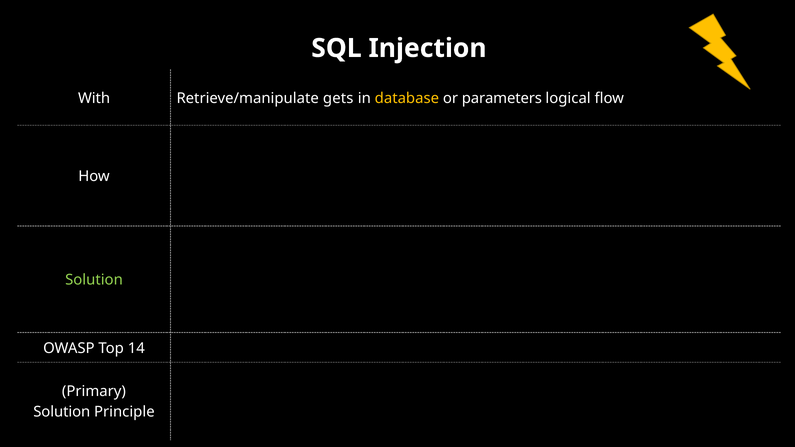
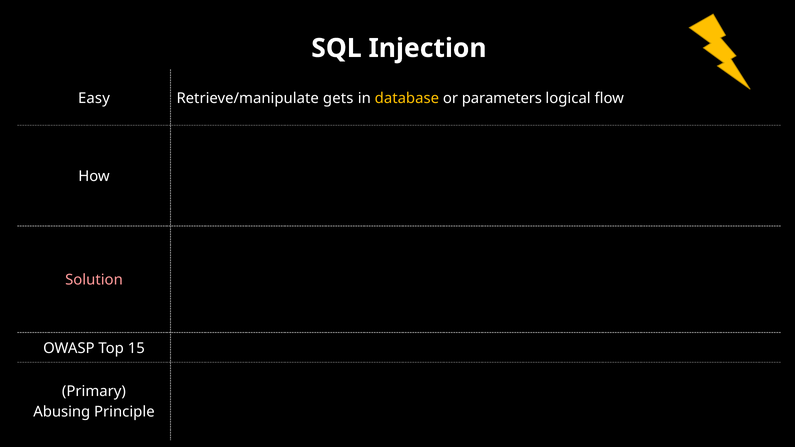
With: With -> Easy (94, 98)
Solution colour: light green -> pink (94, 280)
14: 14 -> 15 (136, 348)
Solution: Solution -> Abusing (62, 412)
